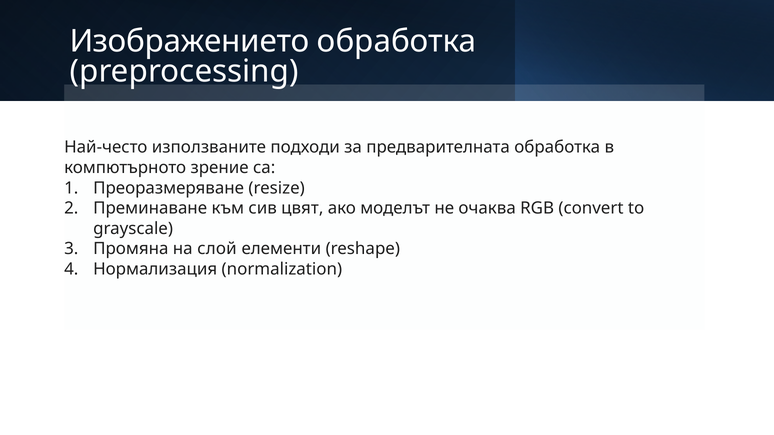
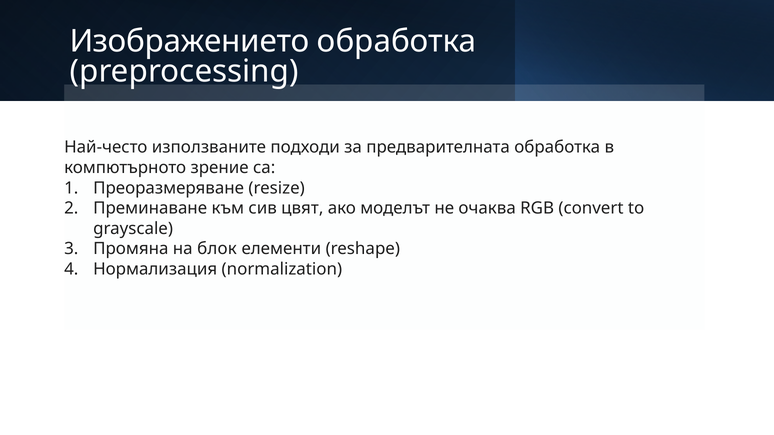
слой: слой -> блок (217, 249)
